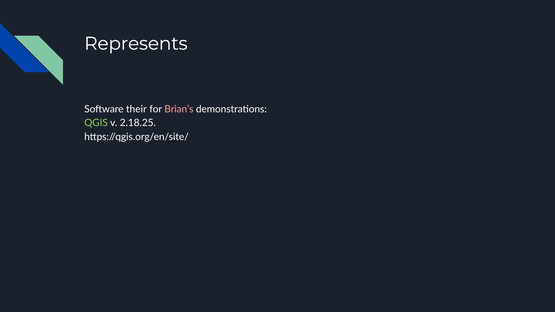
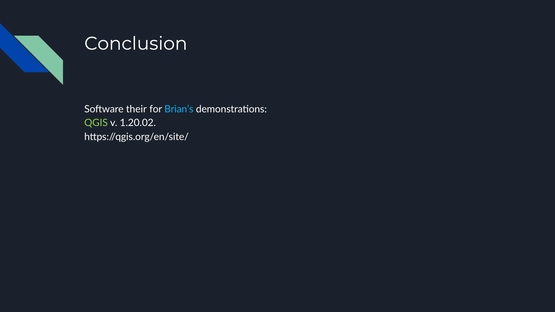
Represents: Represents -> Conclusion (136, 44)
Brian’s colour: pink -> light blue (179, 109)
2.18.25: 2.18.25 -> 1.20.02 (138, 123)
